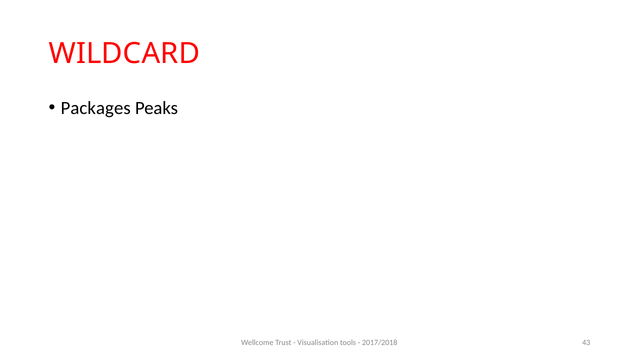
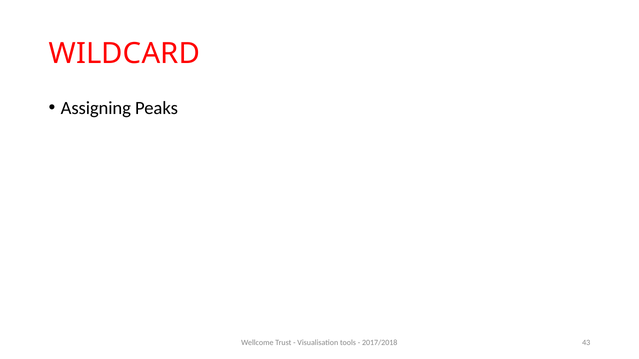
Packages: Packages -> Assigning (96, 108)
